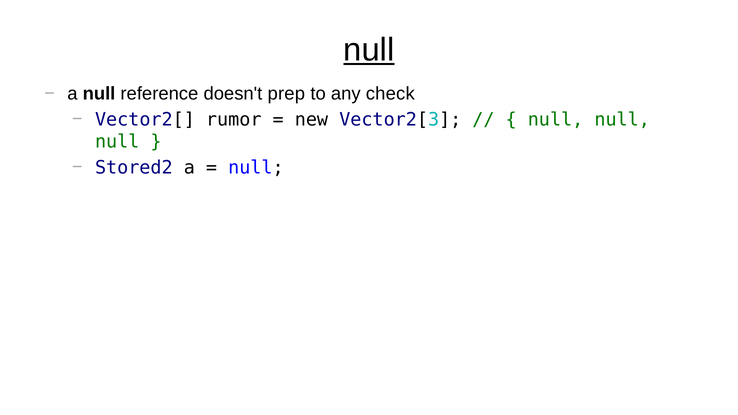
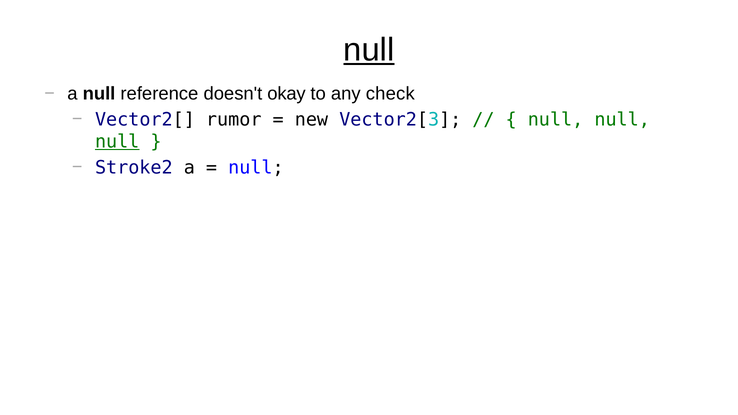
prep: prep -> okay (287, 94)
null underline: none -> present (117, 142)
Stored2: Stored2 -> Stroke2 (134, 168)
